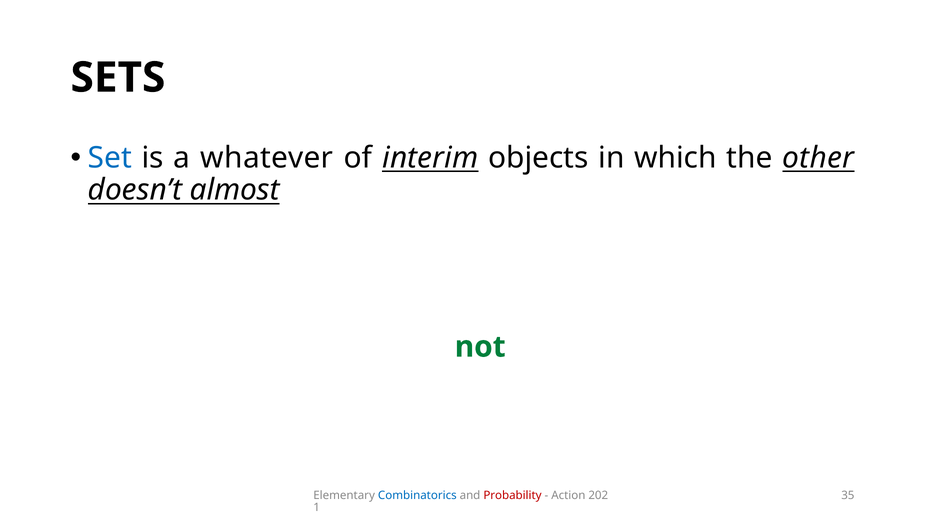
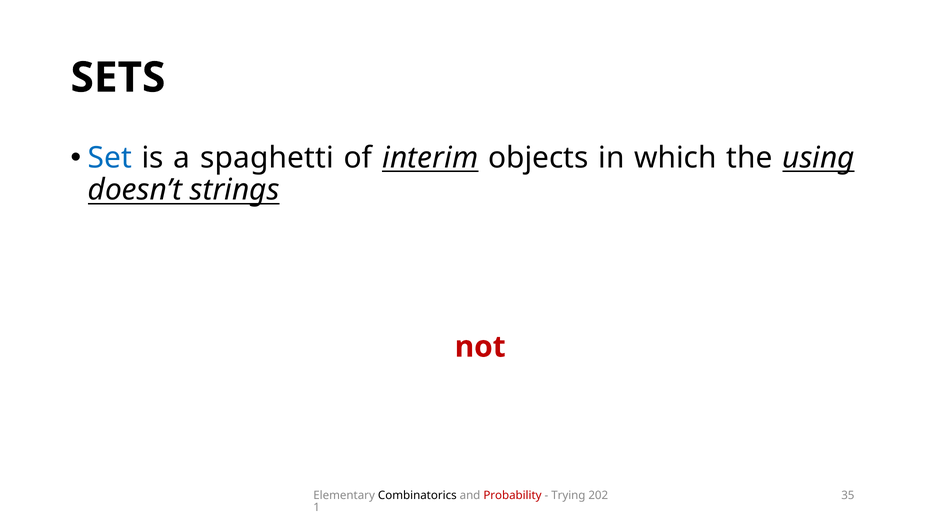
whatever: whatever -> spaghetti (267, 158)
the other: other -> using (818, 158)
almost: almost -> strings (235, 190)
not colour: green -> red (480, 347)
Combinatorics colour: blue -> black (417, 496)
Action: Action -> Trying (568, 496)
